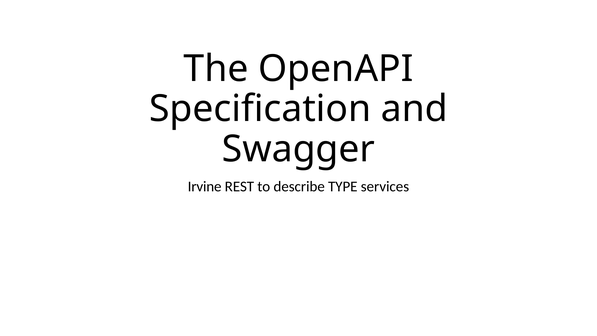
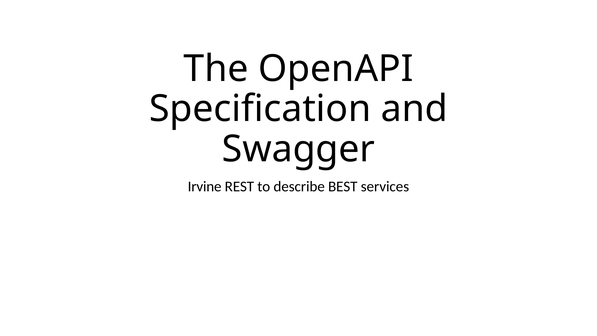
TYPE: TYPE -> BEST (343, 187)
